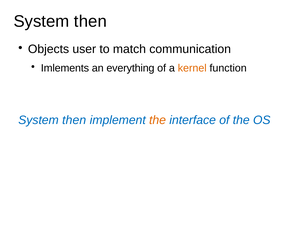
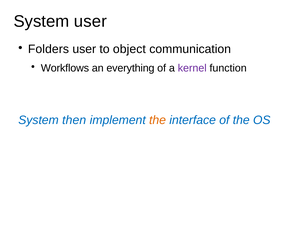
then: then -> user (90, 21)
Objects: Objects -> Folders (48, 49)
match: match -> object (129, 49)
Imlements: Imlements -> Workflows (65, 68)
kernel colour: orange -> purple (192, 68)
